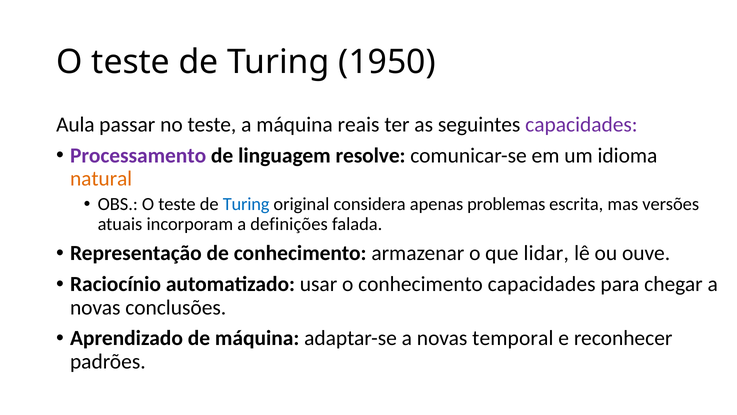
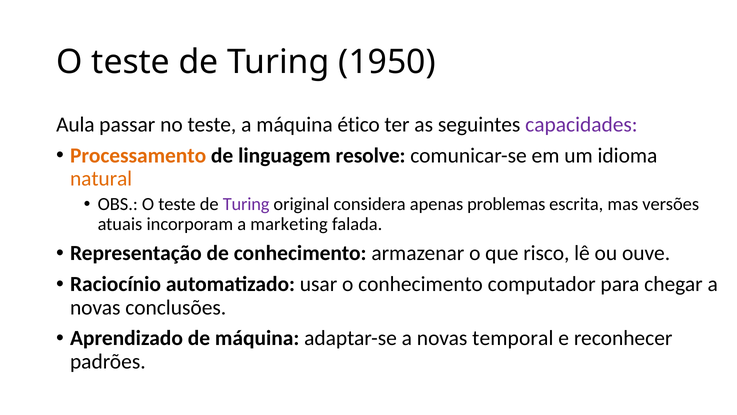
reais: reais -> ético (359, 125)
Processamento colour: purple -> orange (138, 155)
Turing colour: blue -> purple (246, 204)
definições: definições -> marketing (289, 224)
lidar: lidar -> risco (546, 253)
conhecimento capacidades: capacidades -> computador (542, 284)
